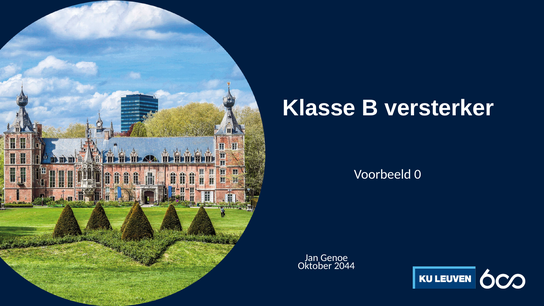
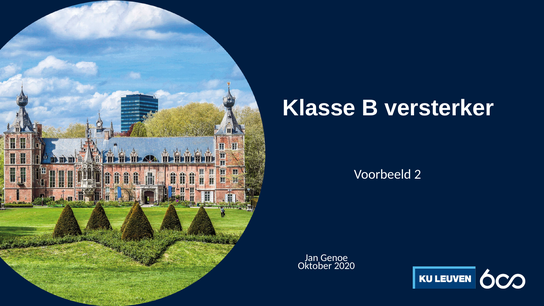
0: 0 -> 2 (418, 174)
2044: 2044 -> 2020 (344, 266)
